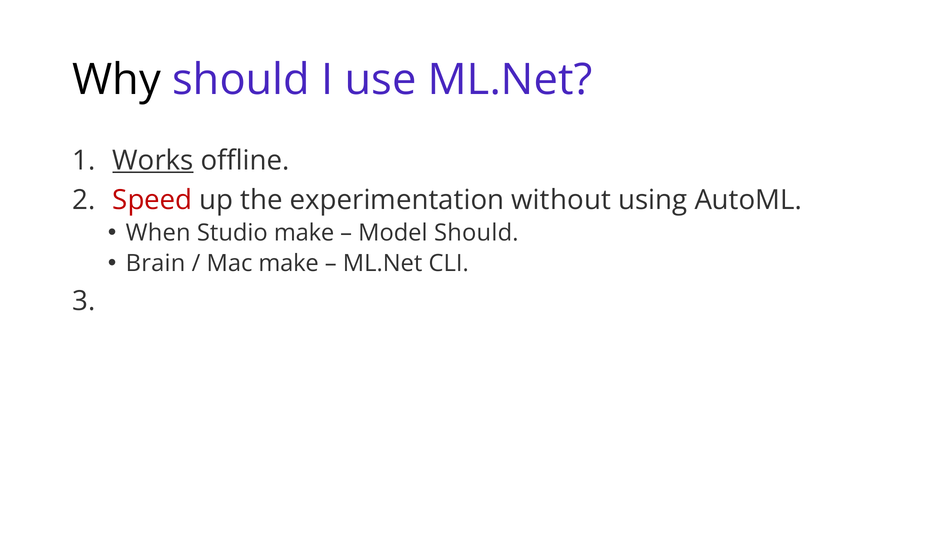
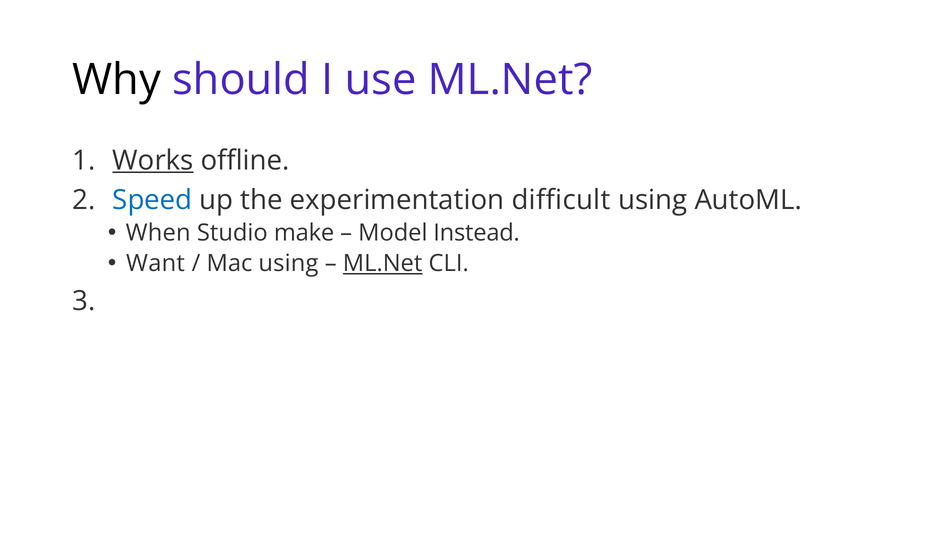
Speed colour: red -> blue (152, 200)
without: without -> difficult (561, 200)
Model Should: Should -> Instead (477, 233)
Brain: Brain -> Want (156, 263)
Mac make: make -> using (288, 263)
ML.Net underline: none -> present (383, 263)
